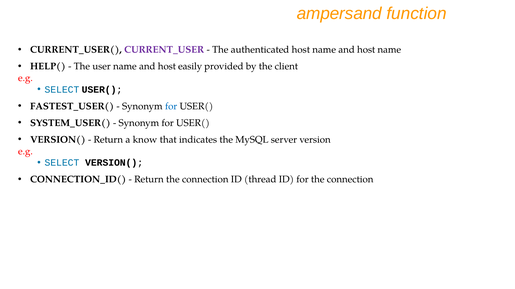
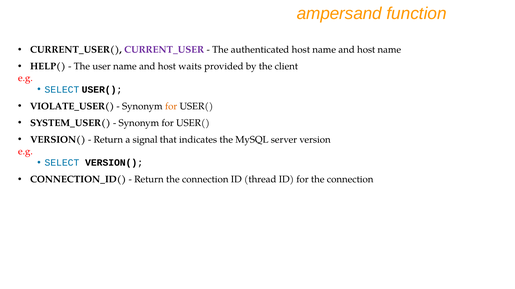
easily: easily -> waits (190, 67)
FASTEST_USER(: FASTEST_USER( -> VIOLATE_USER( (72, 106)
for colour: blue -> orange (171, 106)
know: know -> signal (145, 140)
